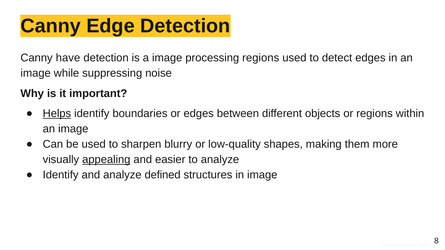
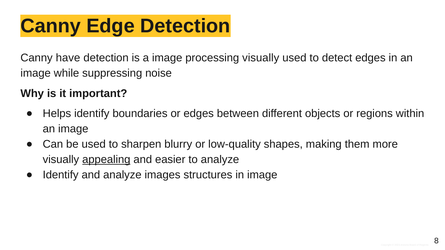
processing regions: regions -> visually (261, 58)
Helps underline: present -> none (57, 114)
defined: defined -> images (163, 175)
